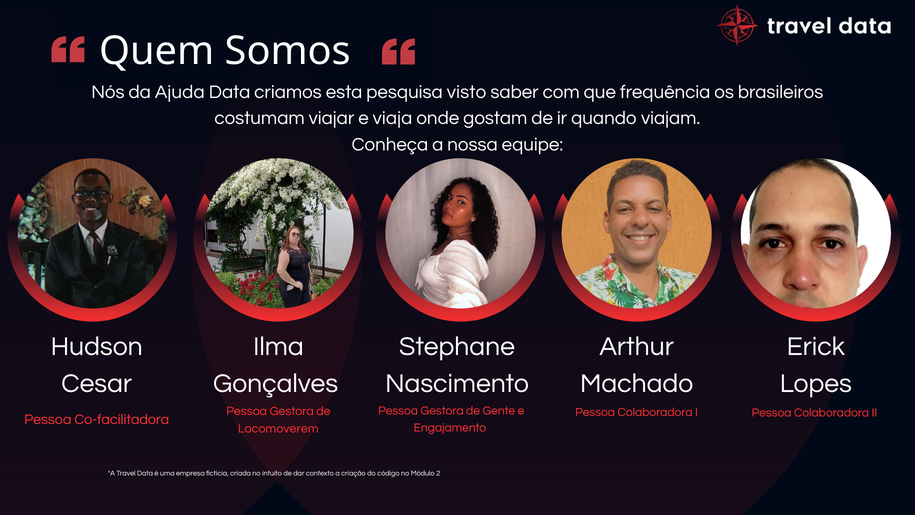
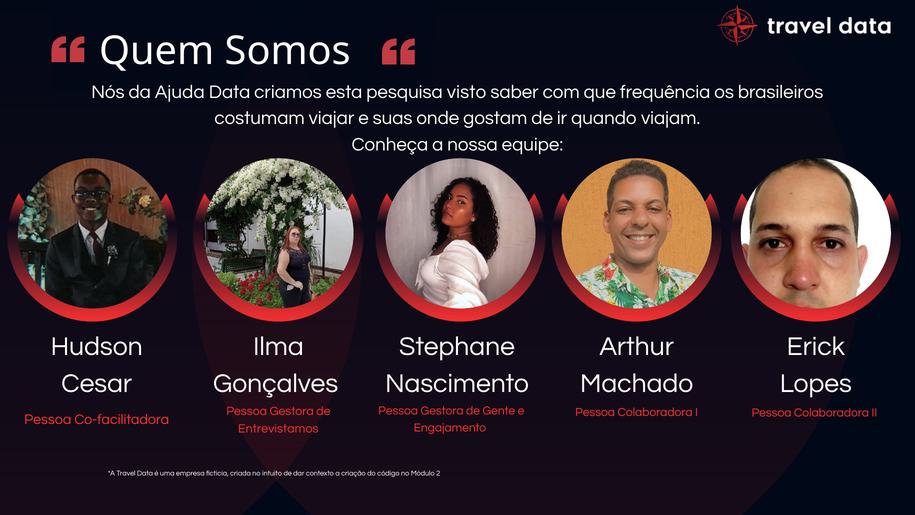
viaja: viaja -> suas (393, 118)
Locomoverem: Locomoverem -> Entrevistamos (278, 428)
